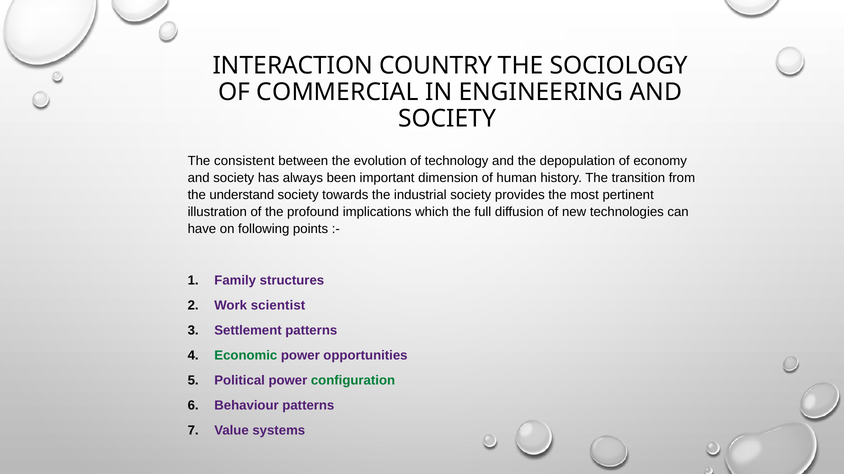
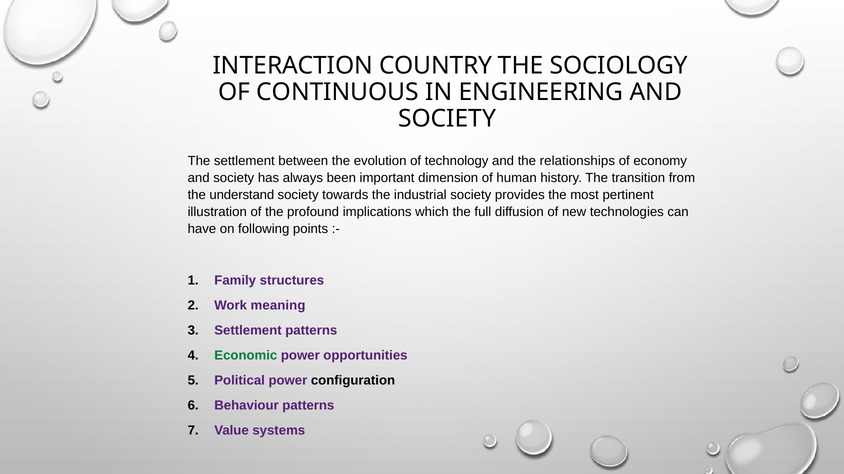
COMMERCIAL: COMMERCIAL -> CONTINUOUS (338, 92)
The consistent: consistent -> settlement (244, 161)
depopulation: depopulation -> relationships (577, 161)
scientist: scientist -> meaning (278, 306)
configuration colour: green -> black (353, 381)
